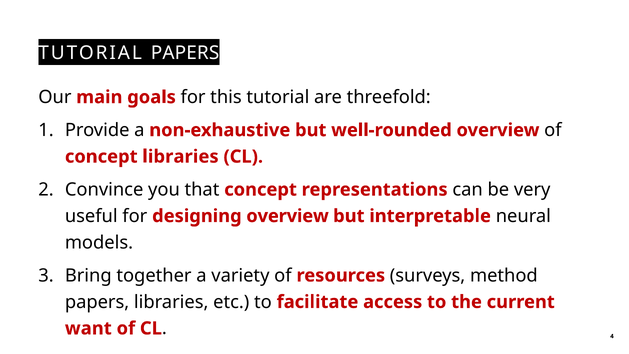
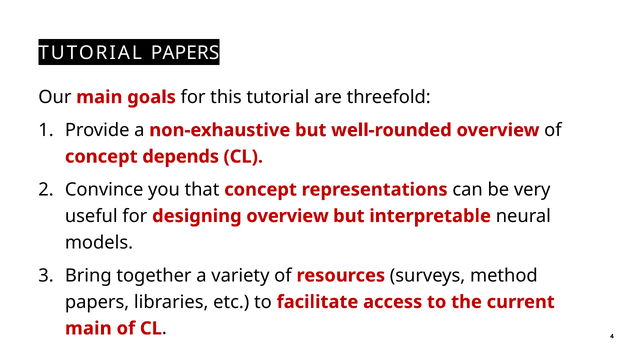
concept libraries: libraries -> depends (181, 157)
want: want -> main (88, 328)
